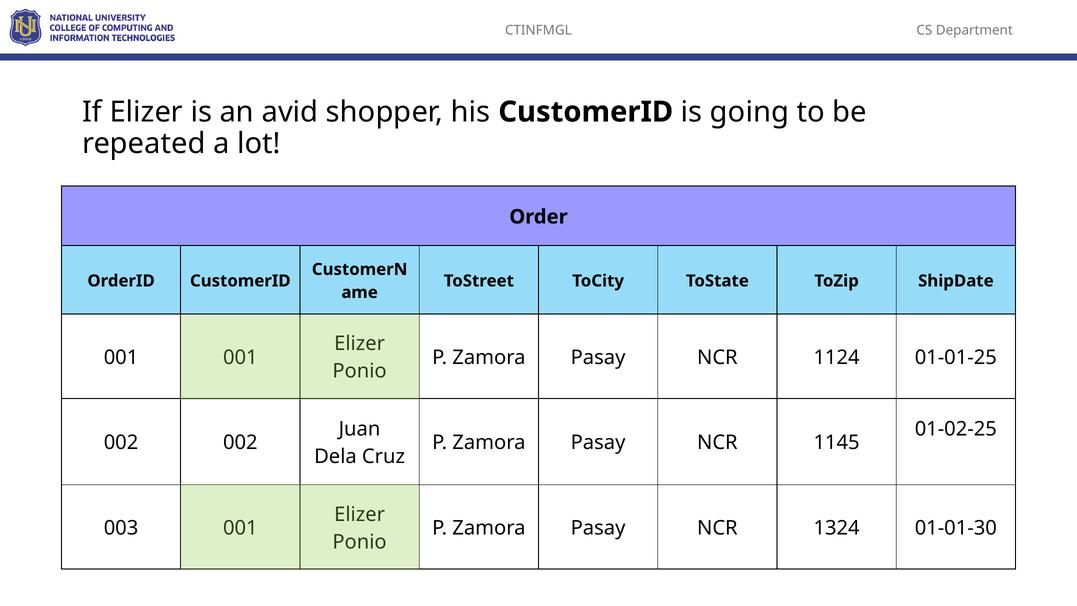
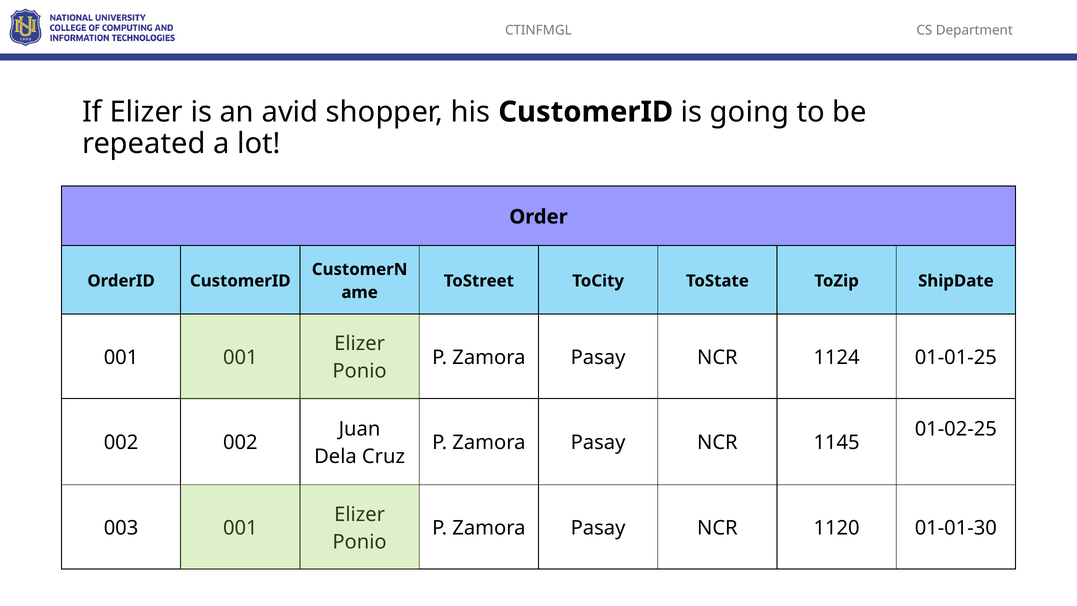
1324: 1324 -> 1120 (837, 528)
